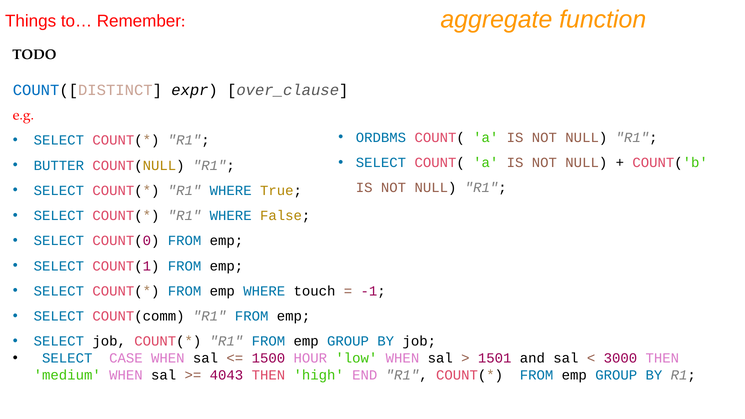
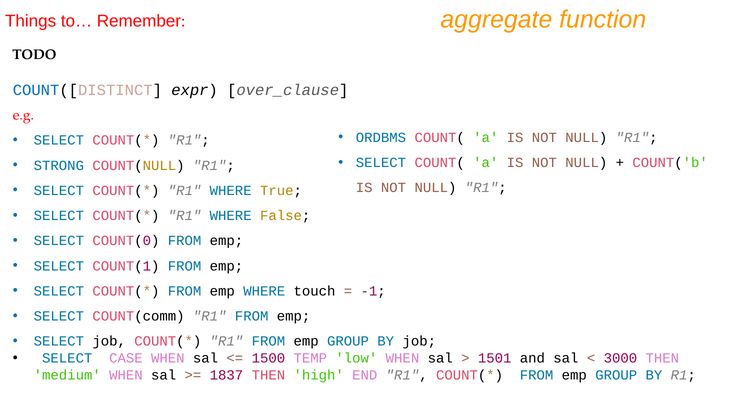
BUTTER: BUTTER -> STRONG (59, 165)
HOUR: HOUR -> TEMP (310, 358)
4043: 4043 -> 1837 (226, 375)
